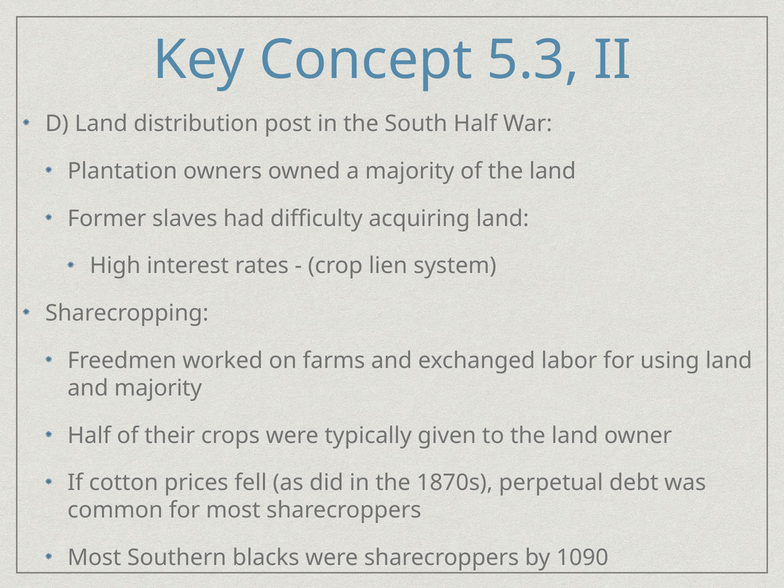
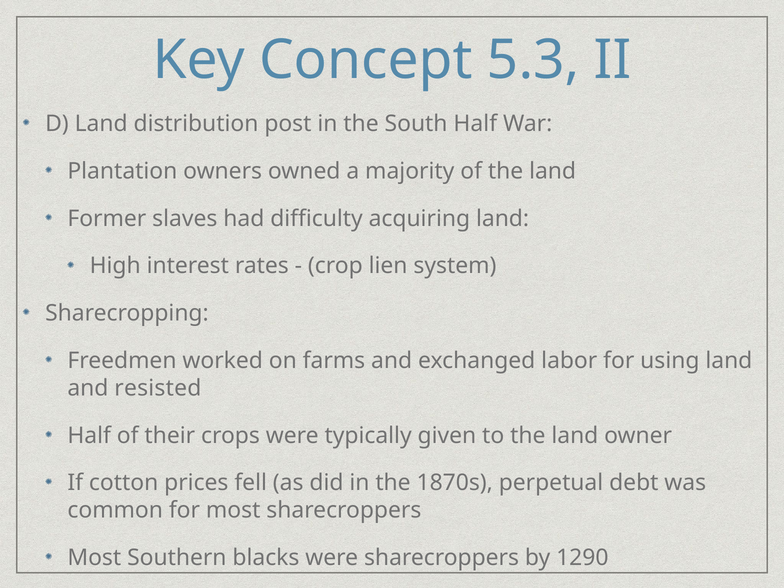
and majority: majority -> resisted (158, 388)
1090: 1090 -> 1290 (582, 558)
